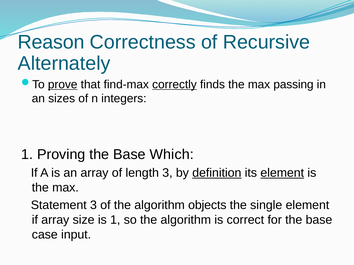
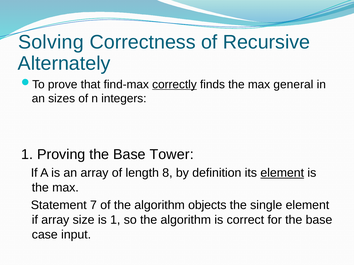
Reason: Reason -> Solving (51, 42)
prove underline: present -> none (63, 85)
passing: passing -> general (293, 85)
Which: Which -> Tower (172, 155)
length 3: 3 -> 8 (167, 173)
definition underline: present -> none (217, 173)
Statement 3: 3 -> 7 (93, 205)
